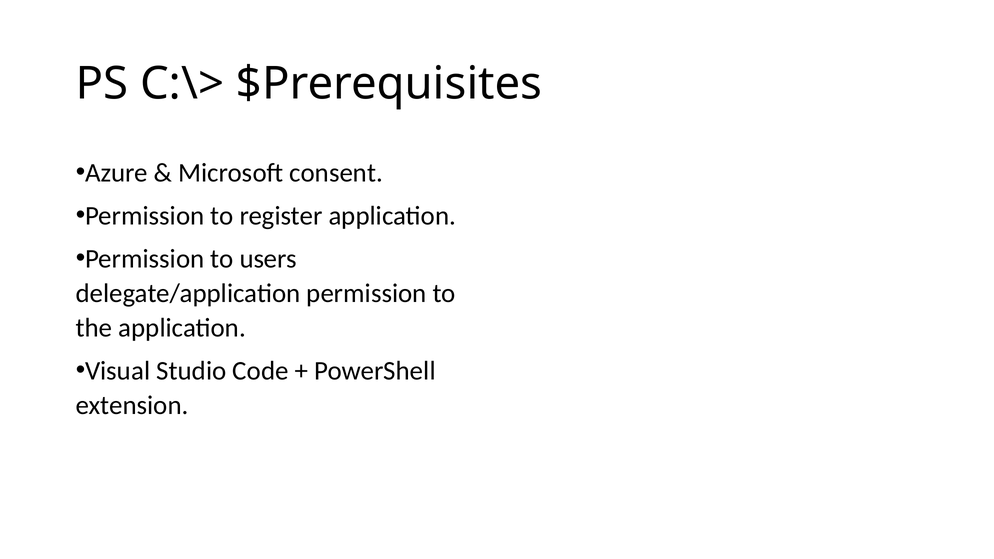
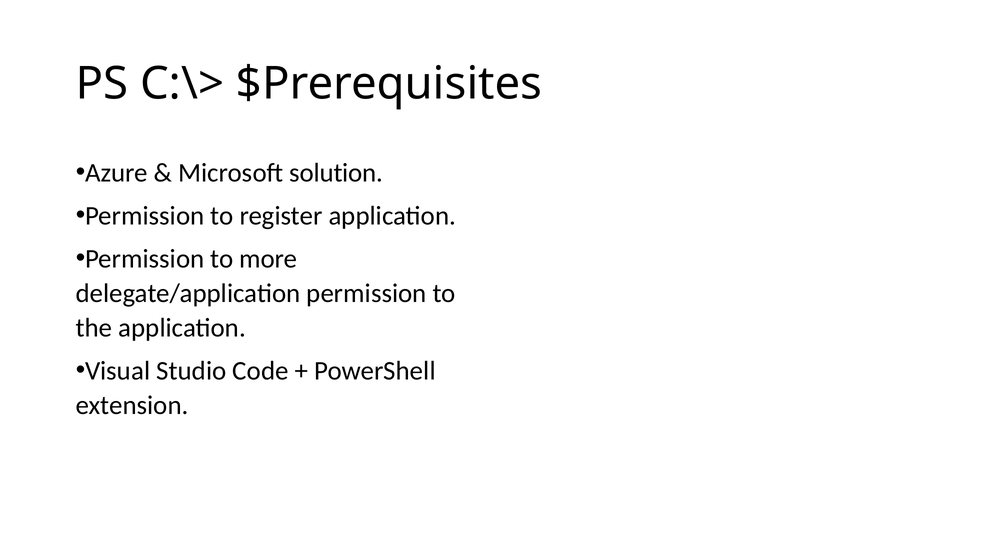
consent: consent -> solution (336, 173)
users: users -> more (268, 259)
